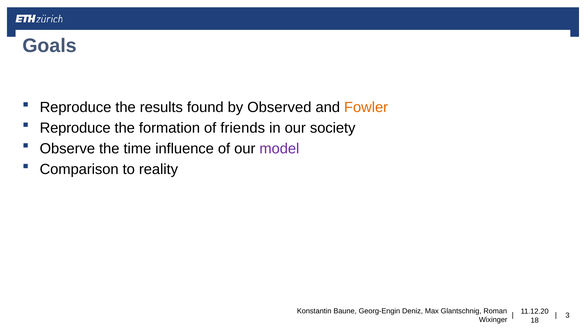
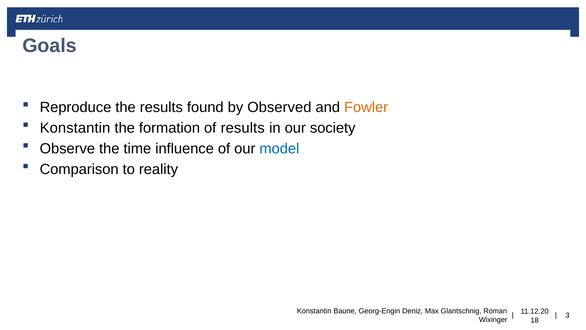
Reproduce: Reproduce -> Konstantin (75, 128)
of friends: friends -> results (243, 128)
model colour: purple -> blue (279, 148)
